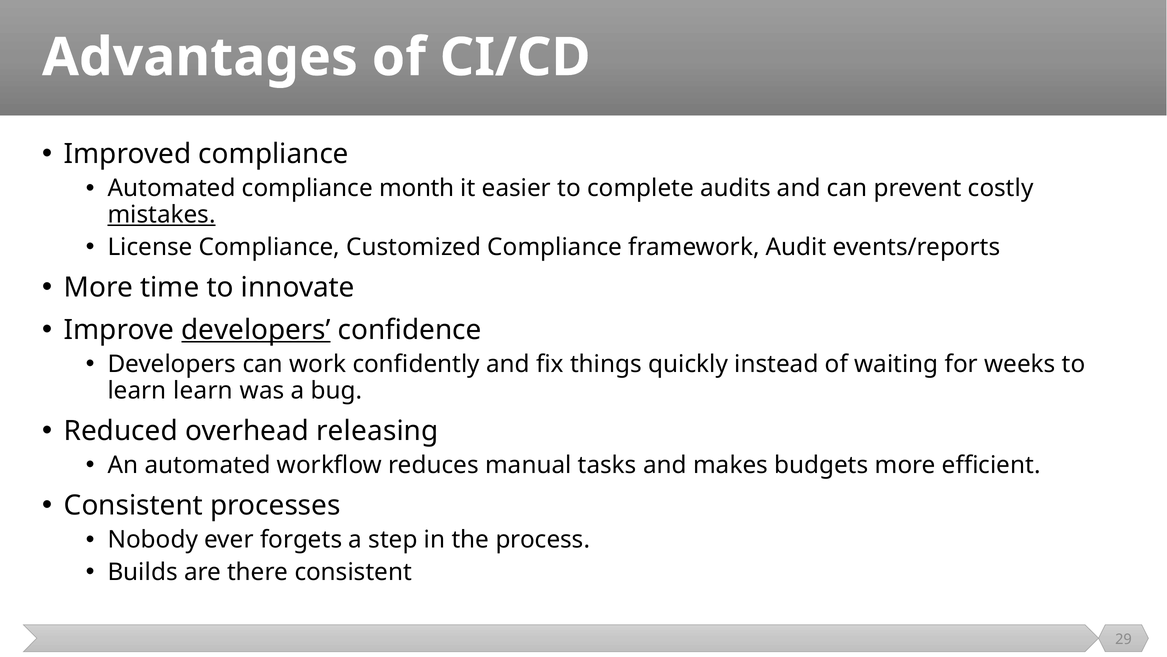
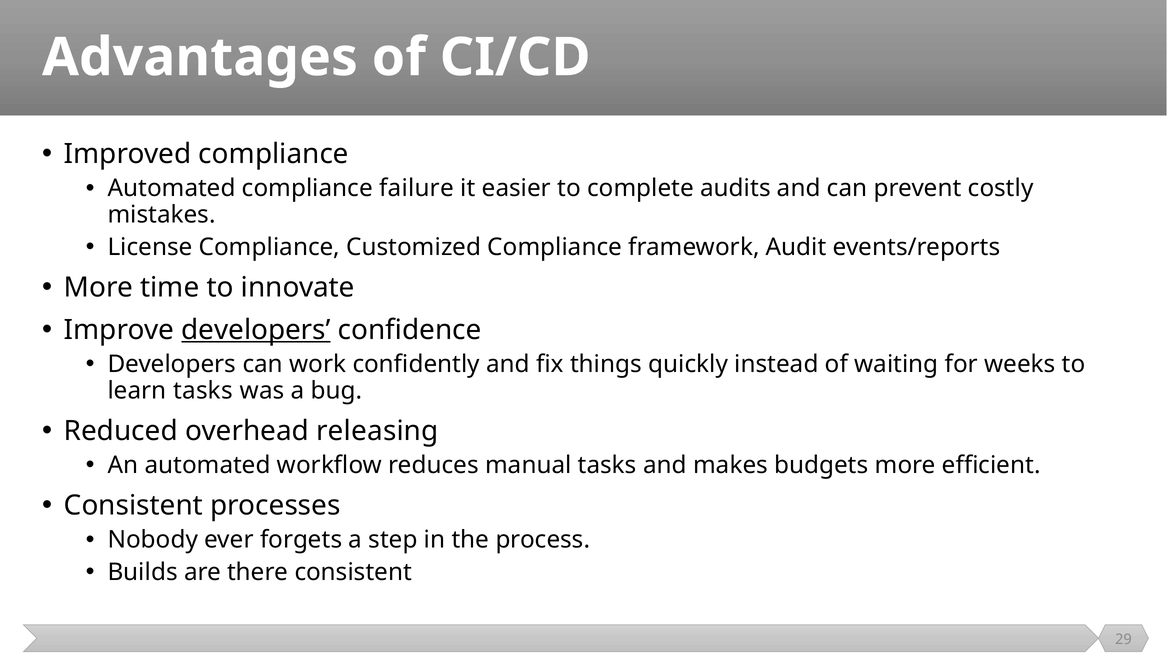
month: month -> failure (417, 188)
mistakes underline: present -> none (162, 215)
learn learn: learn -> tasks (203, 390)
